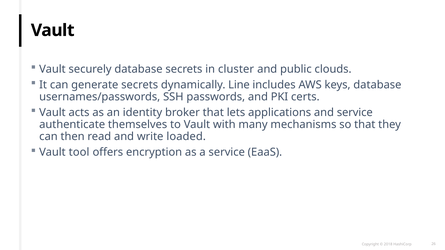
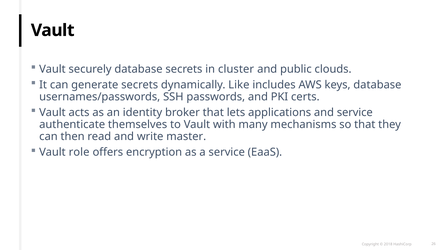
Line: Line -> Like (239, 85)
loaded: loaded -> master (186, 137)
tool: tool -> role (79, 153)
